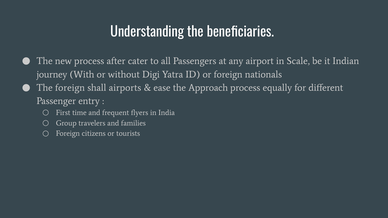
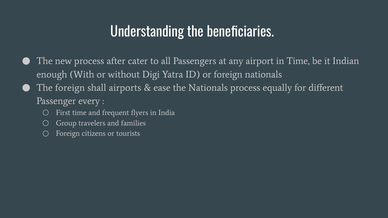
in Scale: Scale -> Time (298, 61)
journey: journey -> enough (52, 74)
the Approach: Approach -> Nationals (208, 88)
entry: entry -> every (89, 101)
